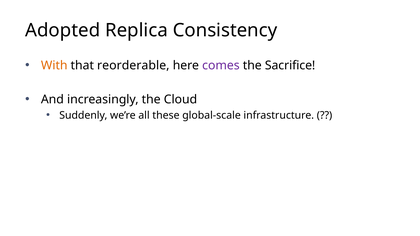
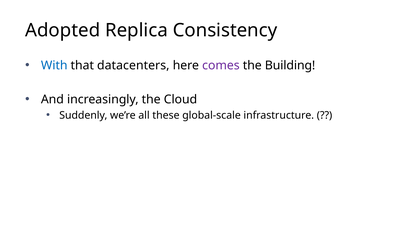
With colour: orange -> blue (54, 65)
reorderable: reorderable -> datacenters (133, 65)
Sacrifice: Sacrifice -> Building (290, 65)
